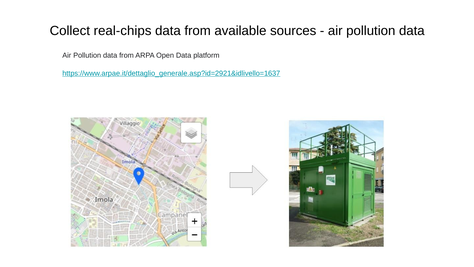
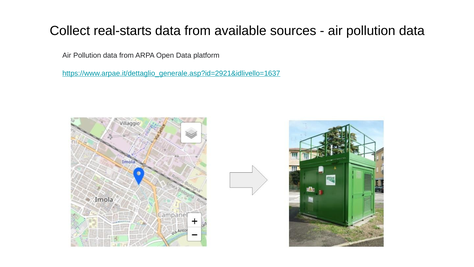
real-chips: real-chips -> real-starts (123, 31)
